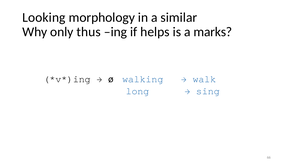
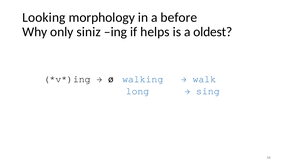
similar: similar -> before (179, 17)
thus: thus -> siniz (89, 32)
marks: marks -> oldest (213, 32)
